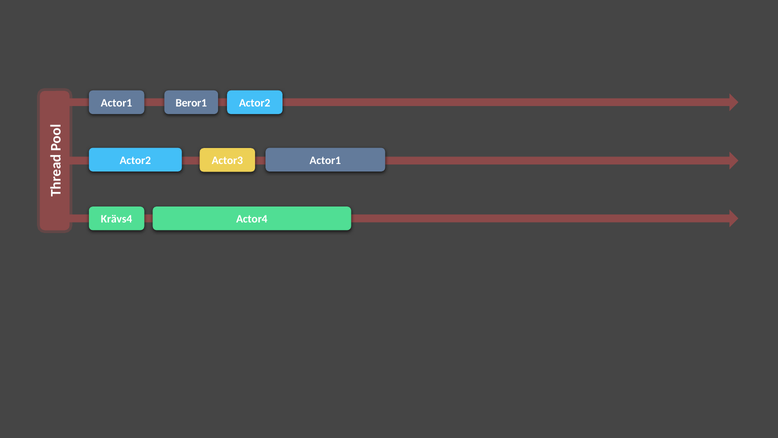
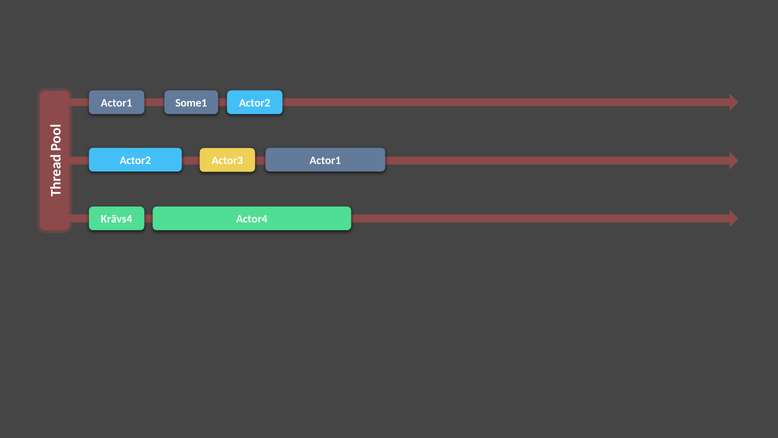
Beror1: Beror1 -> Some1 (191, 103)
